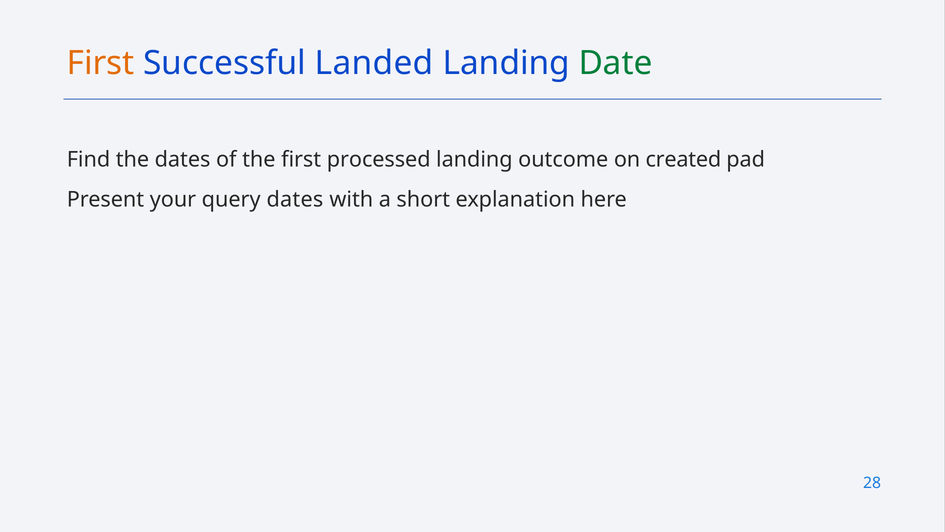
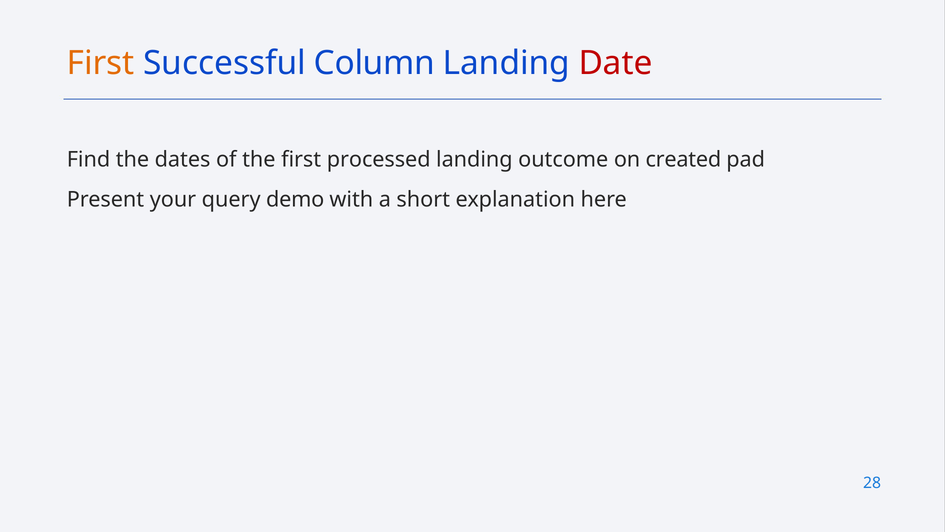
Landed: Landed -> Column (374, 63)
Date colour: green -> red (616, 63)
query dates: dates -> demo (295, 199)
